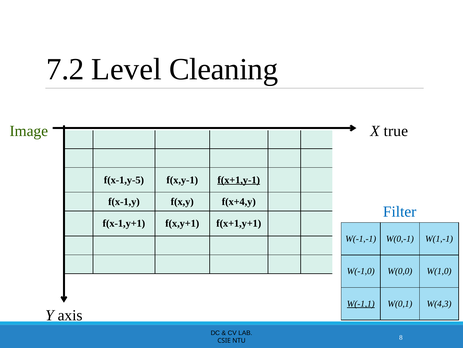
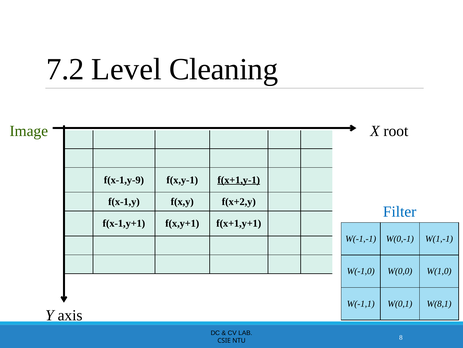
true: true -> root (396, 131)
f(x-1,y-5: f(x-1,y-5 -> f(x-1,y-9 (124, 180)
f(x+4,y: f(x+4,y -> f(x+2,y (239, 201)
W(-1,1 underline: present -> none (361, 303)
W(4,3: W(4,3 -> W(8,1 (439, 303)
